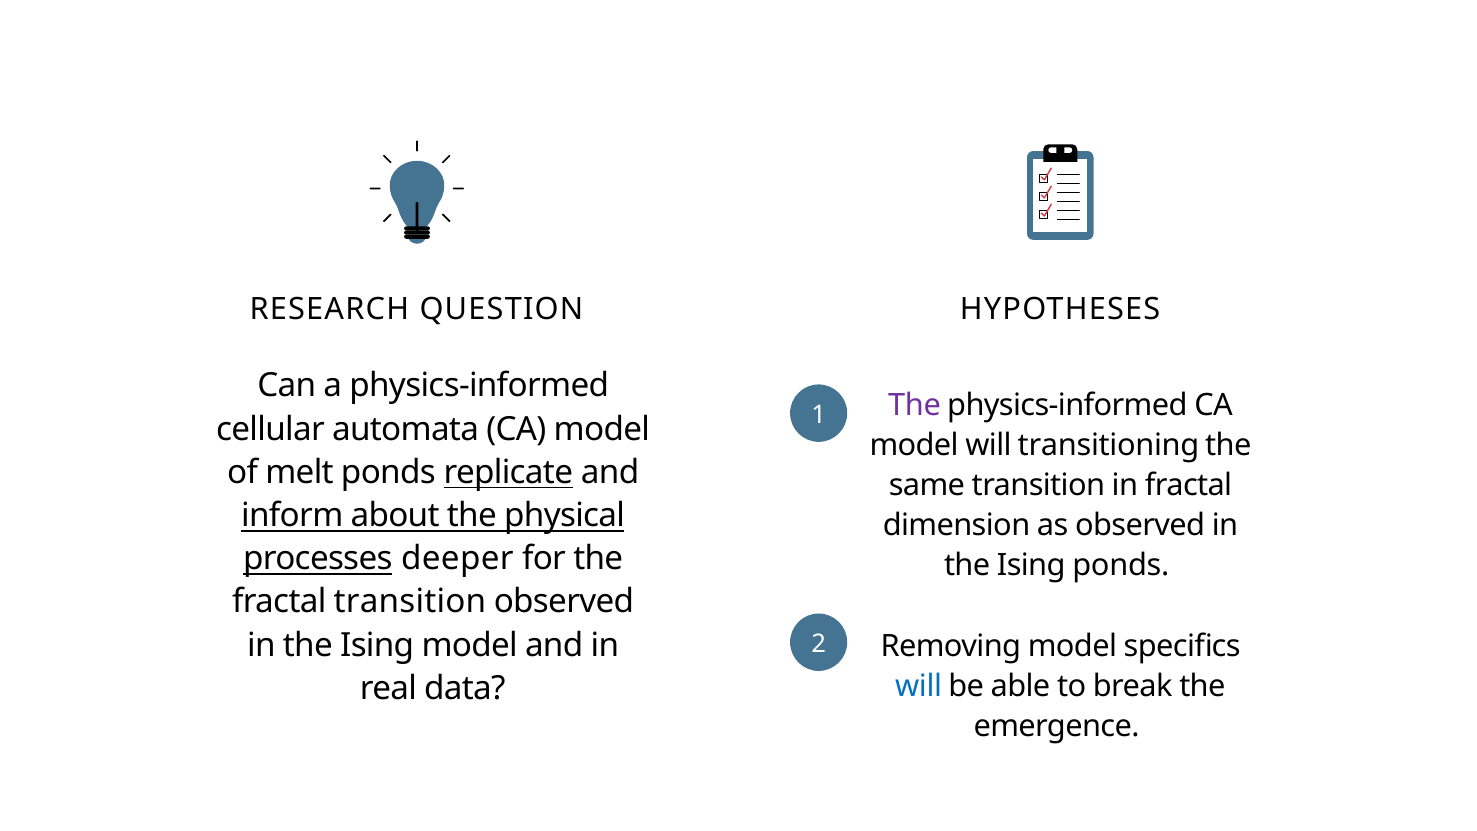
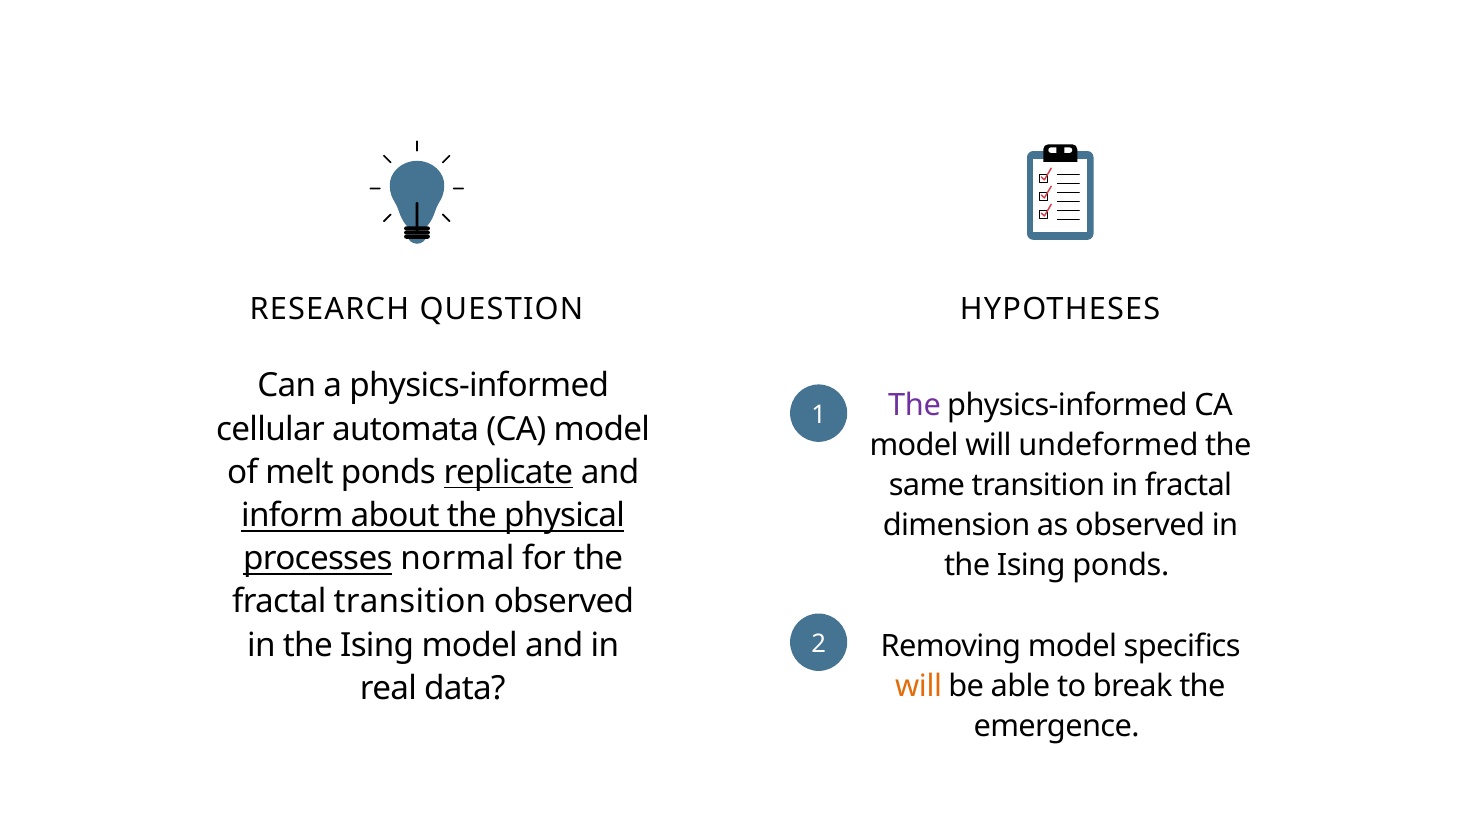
transitioning: transitioning -> undeformed (1108, 446)
deeper: deeper -> normal (457, 559)
will colour: blue -> orange (919, 686)
